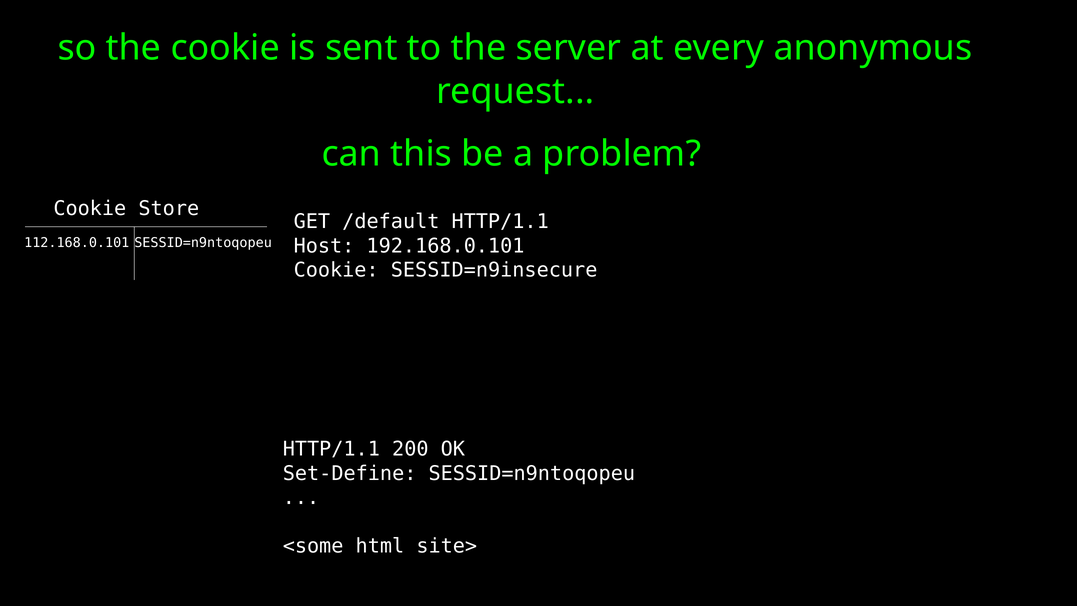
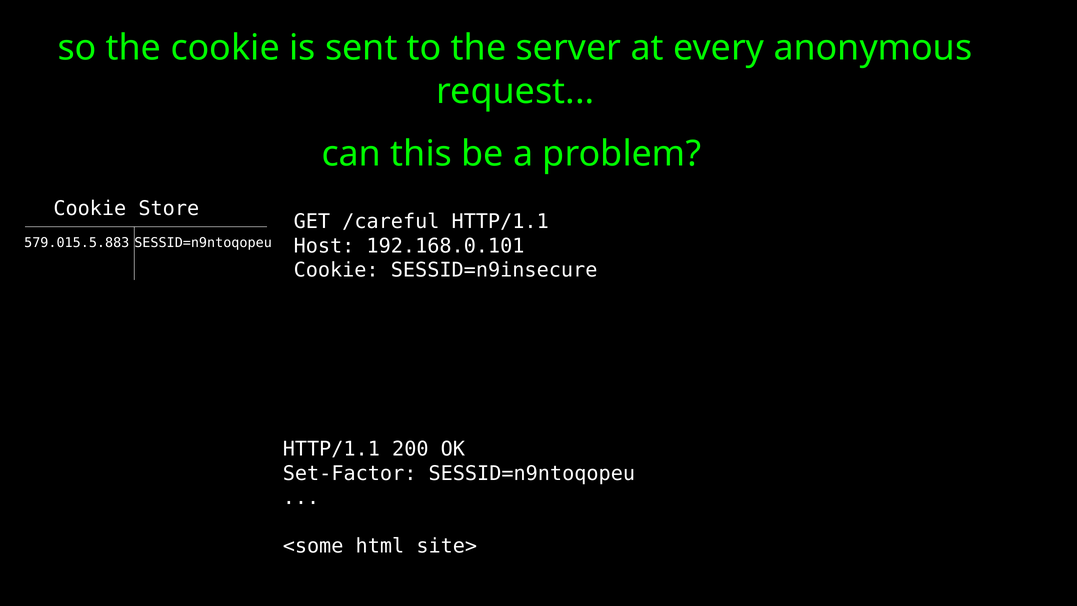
/default: /default -> /careful (391, 222)
112.168.0.101: 112.168.0.101 -> 579.015.5.883 (77, 243)
Set-Define: Set-Define -> Set-Factor (350, 473)
